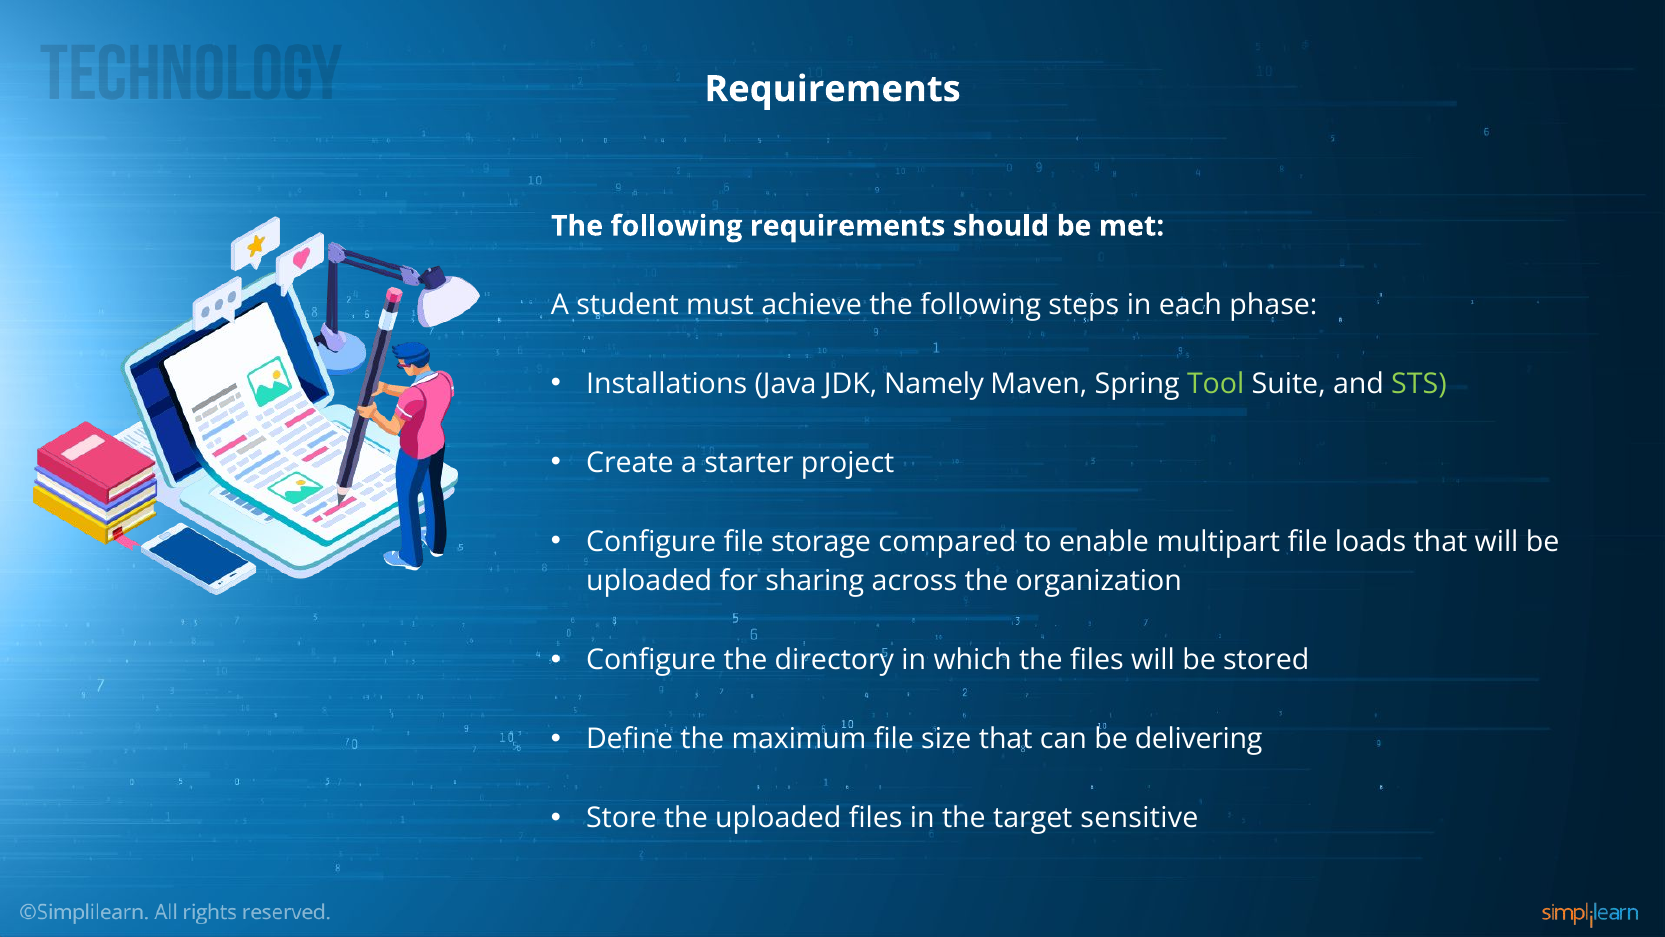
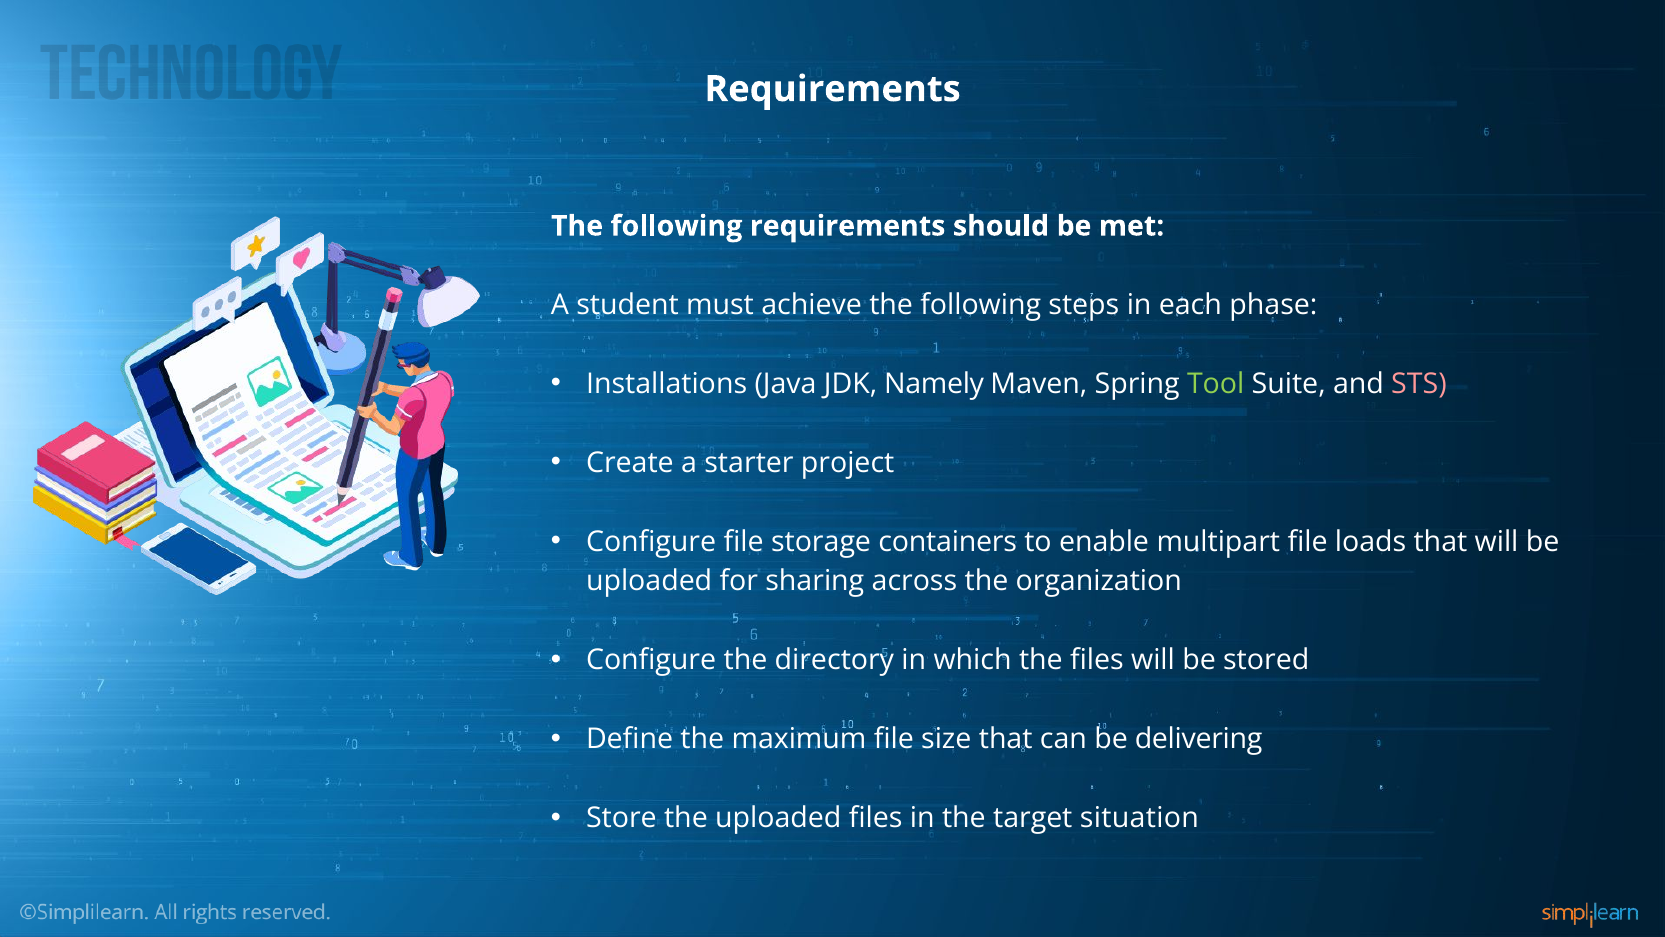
STS colour: light green -> pink (1419, 384)
compared: compared -> containers (948, 542)
sensitive: sensitive -> situation (1139, 818)
